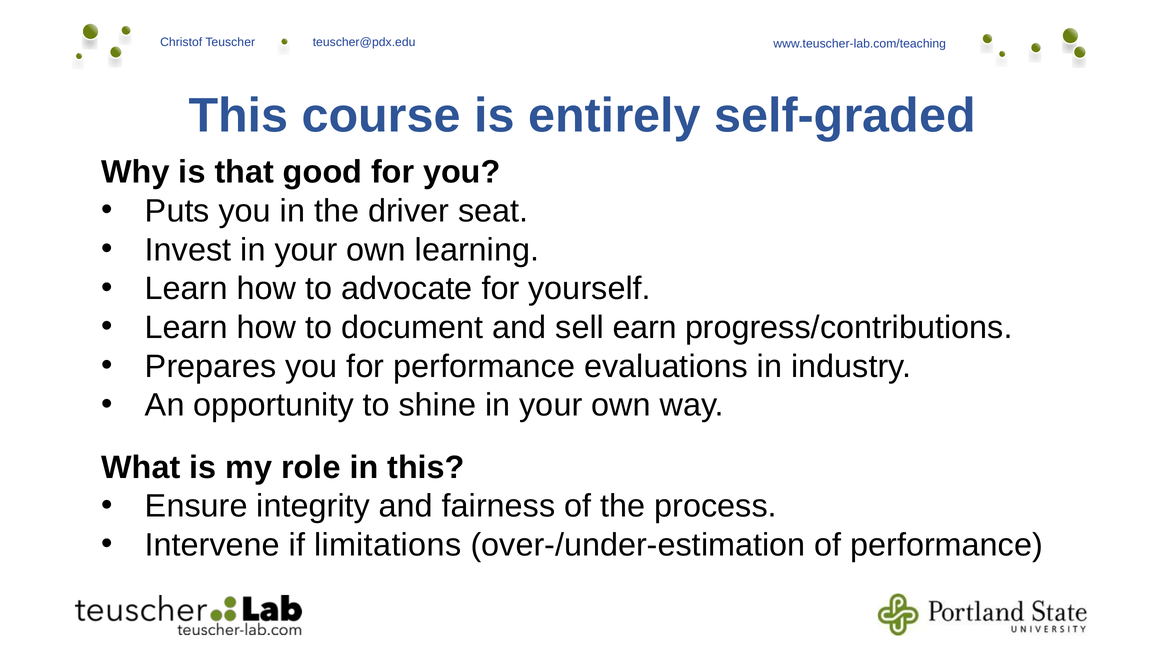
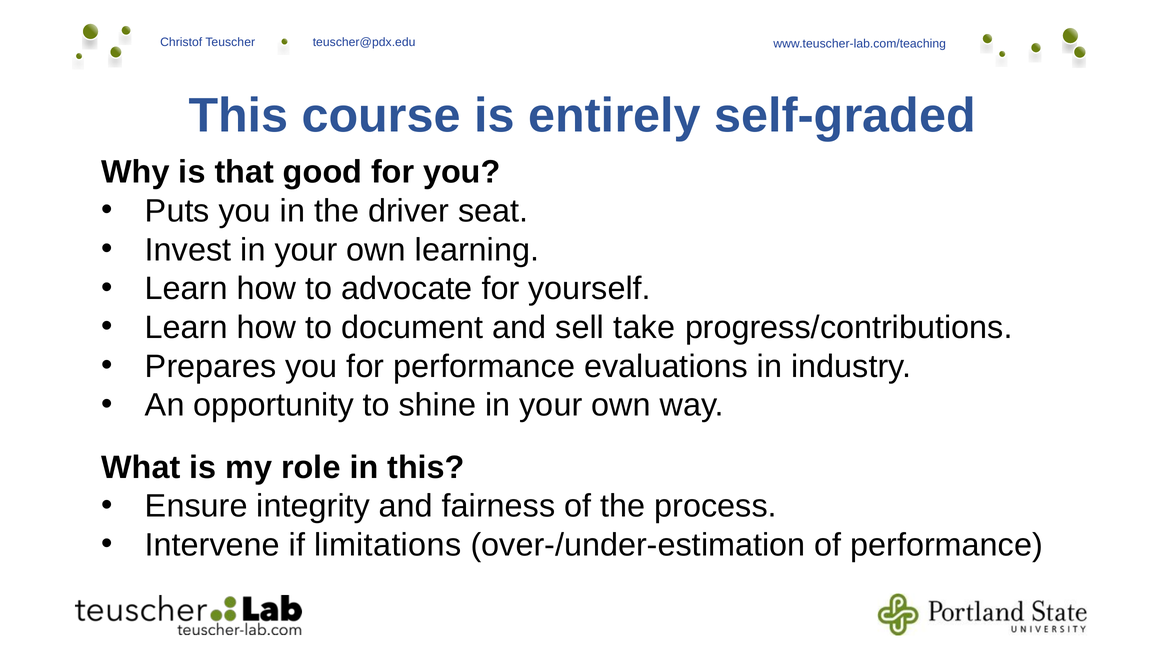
earn: earn -> take (644, 328)
